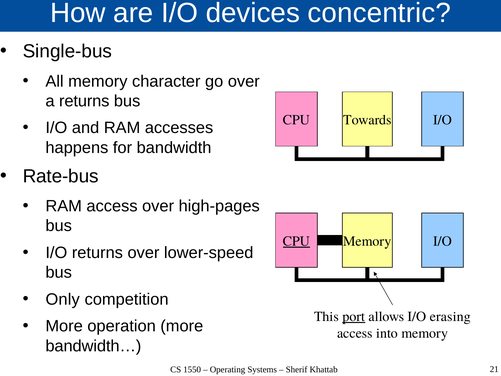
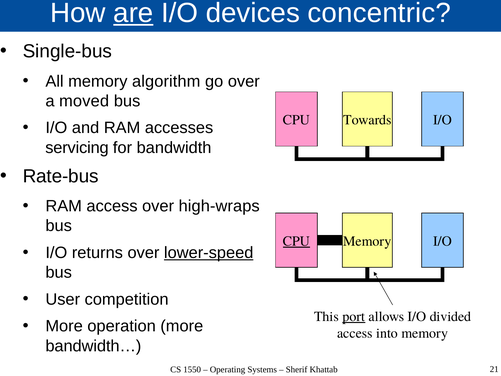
are underline: none -> present (133, 13)
character: character -> algorithm (166, 81)
a returns: returns -> moved (84, 101)
happens: happens -> servicing (77, 147)
high-pages: high-pages -> high-wraps (219, 206)
lower-speed underline: none -> present (209, 253)
Only: Only -> User (63, 299)
erasing: erasing -> divided (450, 316)
